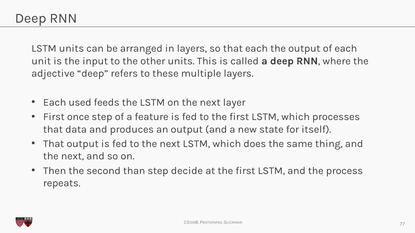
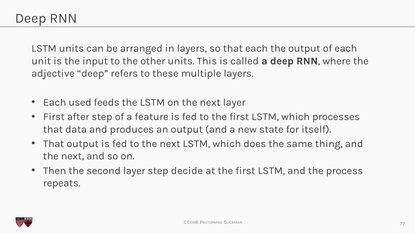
once: once -> after (78, 117)
second than: than -> layer (134, 171)
